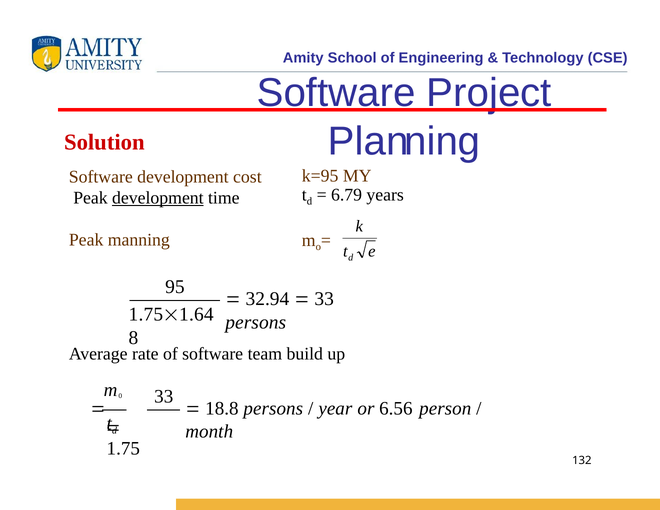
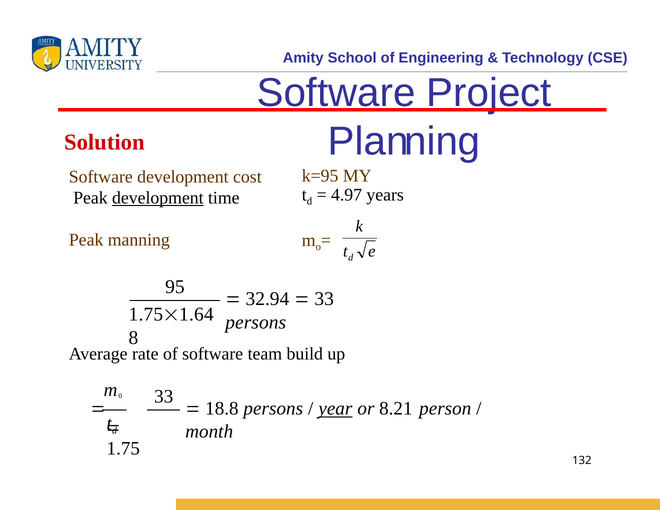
6.79: 6.79 -> 4.97 (347, 195)
year underline: none -> present (335, 409)
6.56: 6.56 -> 8.21 (396, 409)
